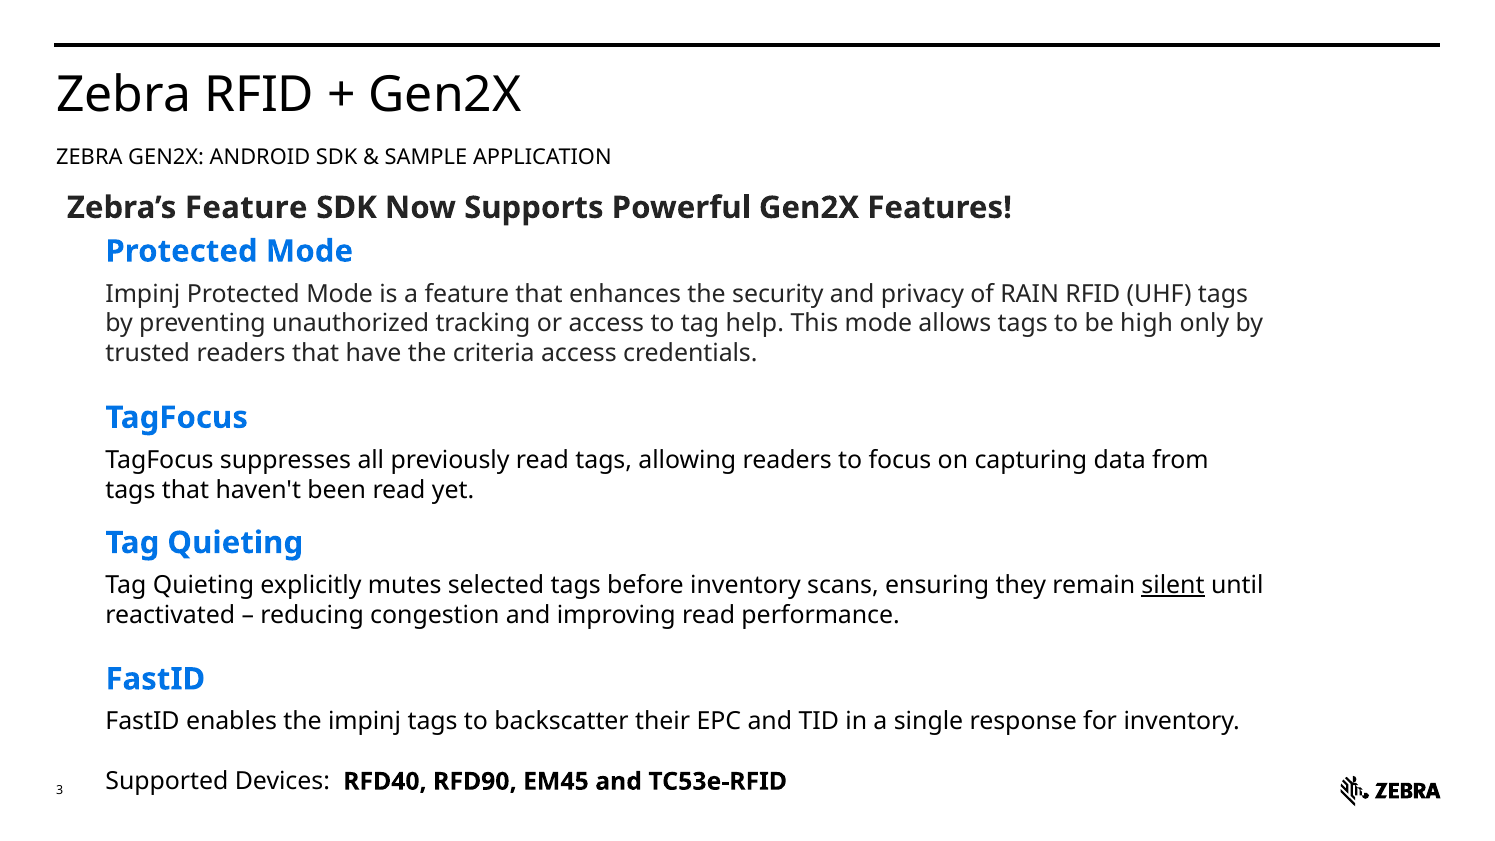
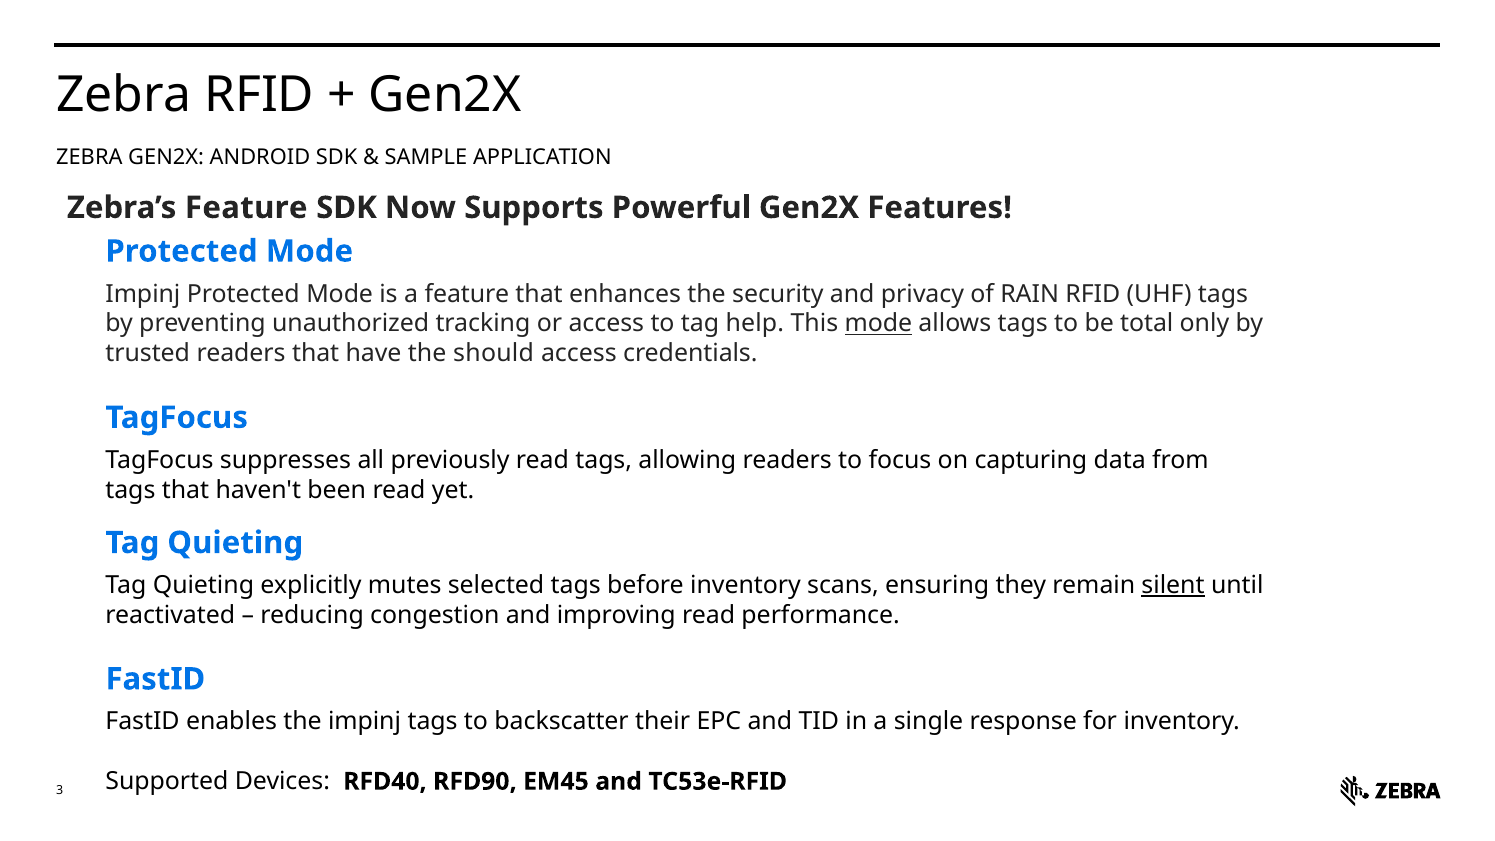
mode underline: none -> present (878, 324)
high: high -> total (1147, 324)
criteria: criteria -> should (494, 354)
